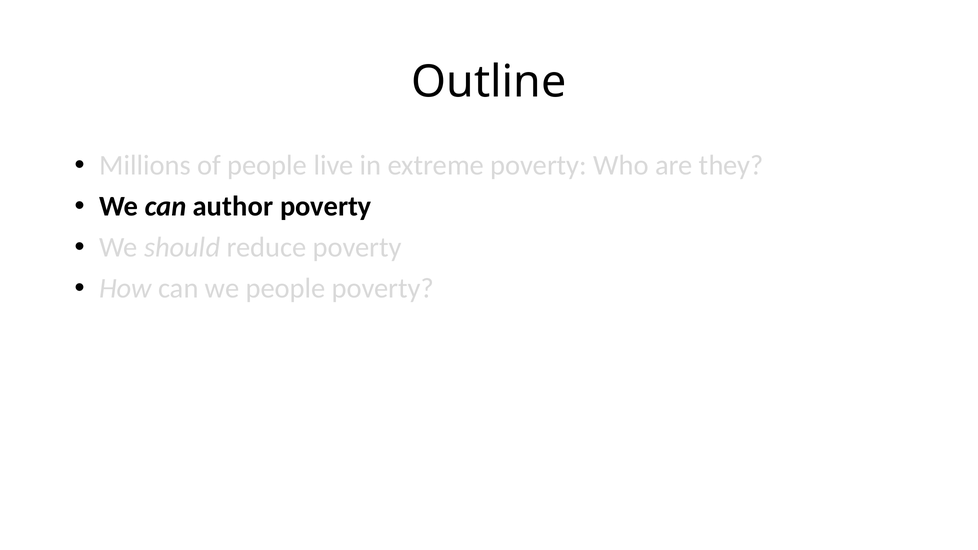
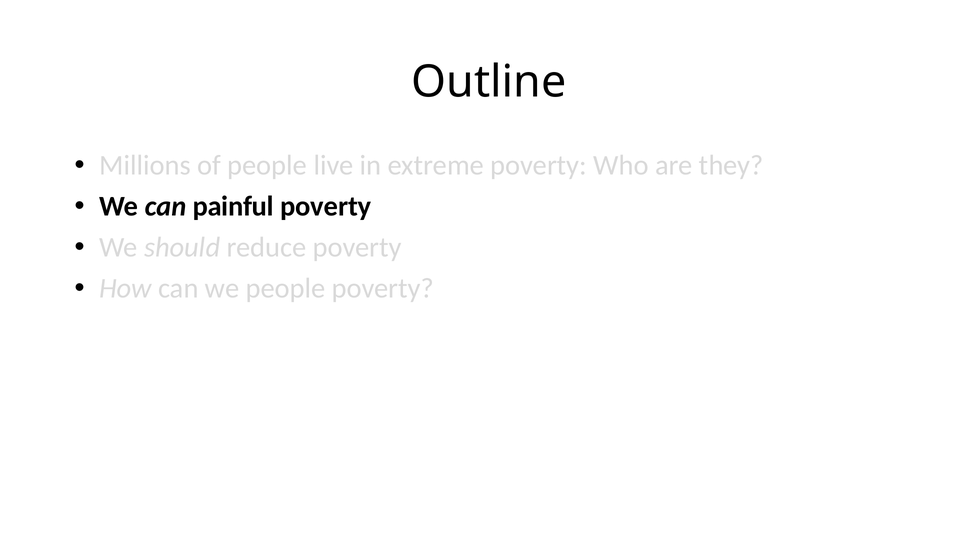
author: author -> painful (233, 206)
